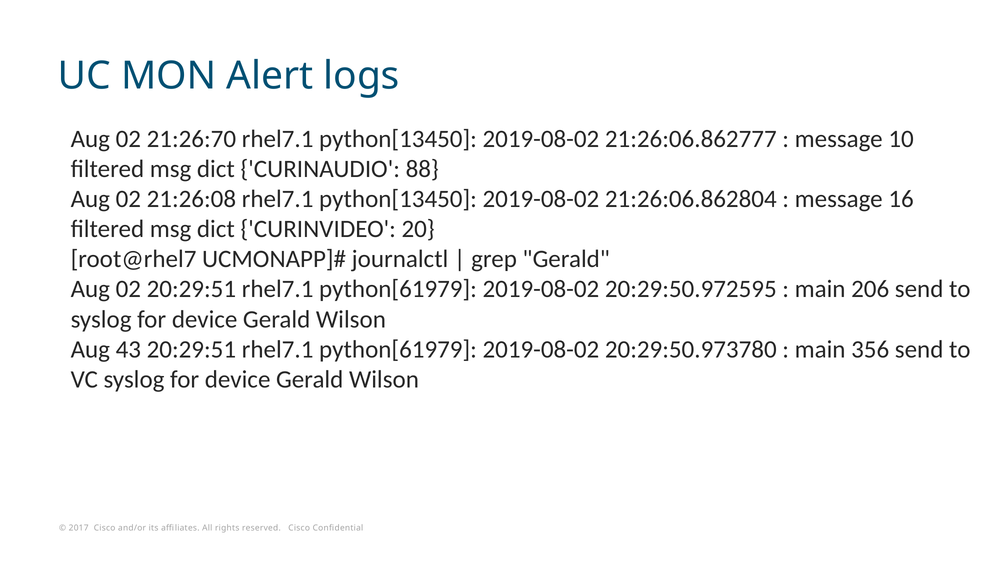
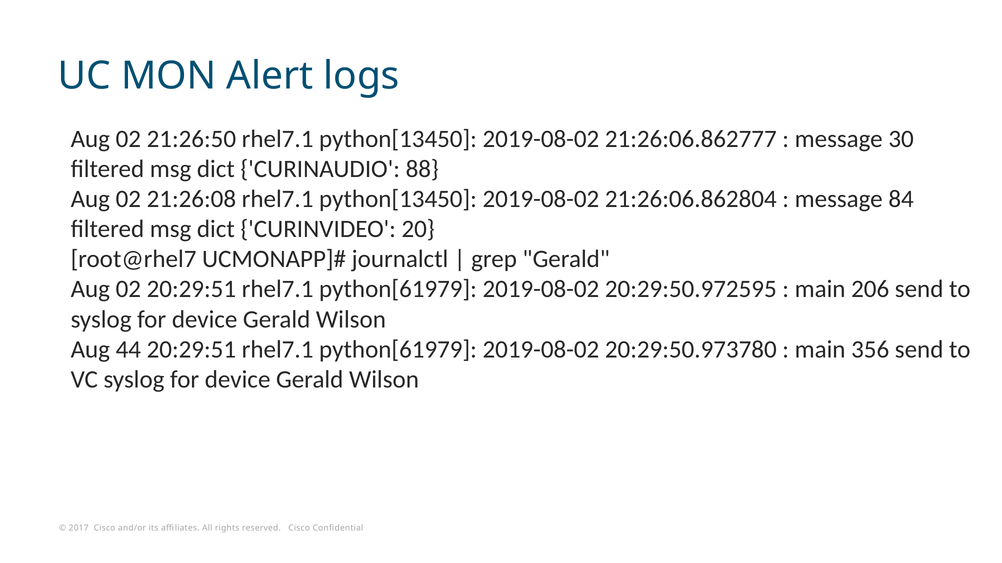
21:26:70: 21:26:70 -> 21:26:50 (191, 139)
10: 10 -> 30 (901, 139)
16: 16 -> 84 (901, 199)
43: 43 -> 44 (128, 350)
